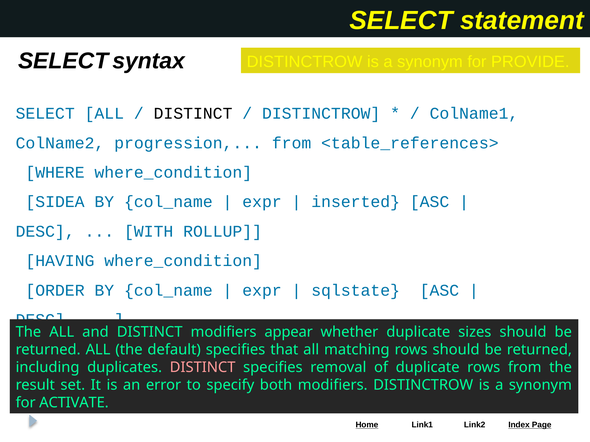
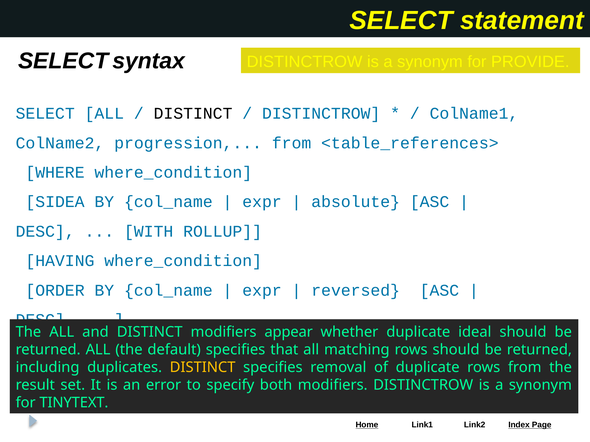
inserted: inserted -> absolute (356, 202)
sqlstate: sqlstate -> reversed (356, 291)
sizes: sizes -> ideal (475, 332)
DISTINCT colour: pink -> yellow (203, 368)
ACTIVATE: ACTIVATE -> TINYTEXT (74, 403)
